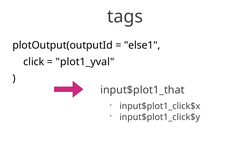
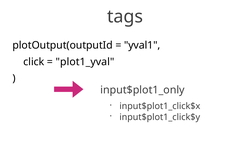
else1: else1 -> yval1 (142, 45)
input$plot1_that: input$plot1_that -> input$plot1_only (142, 90)
